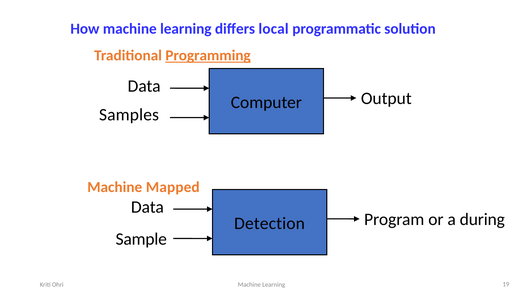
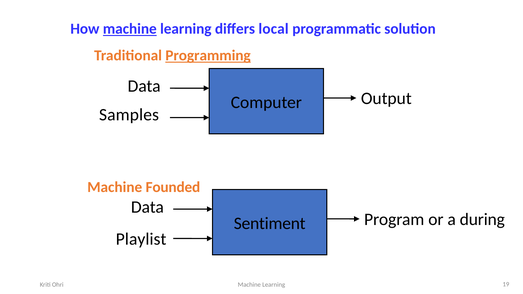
machine underline: none -> present (130, 29)
Mapped: Mapped -> Founded (173, 187)
Detection: Detection -> Sentiment (270, 223)
Sample: Sample -> Playlist (141, 239)
